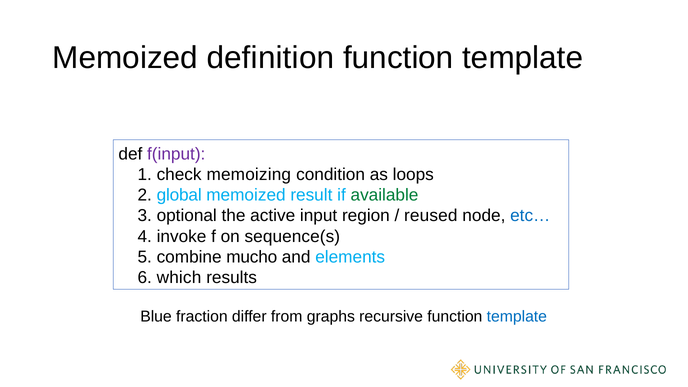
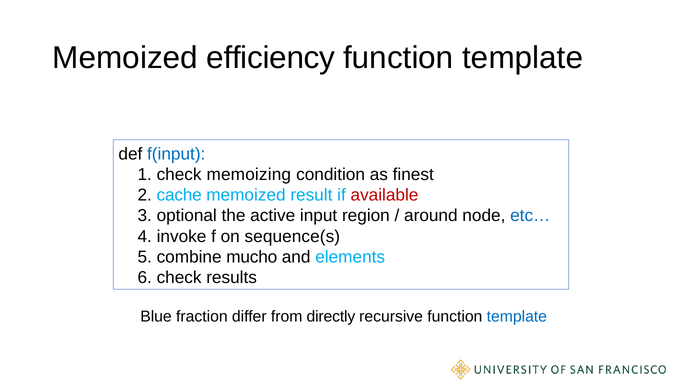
definition: definition -> efficiency (271, 58)
f(input colour: purple -> blue (176, 154)
loops: loops -> finest (413, 175)
global: global -> cache (179, 195)
available colour: green -> red (384, 195)
reused: reused -> around (431, 216)
6 which: which -> check (179, 278)
graphs: graphs -> directly (331, 317)
